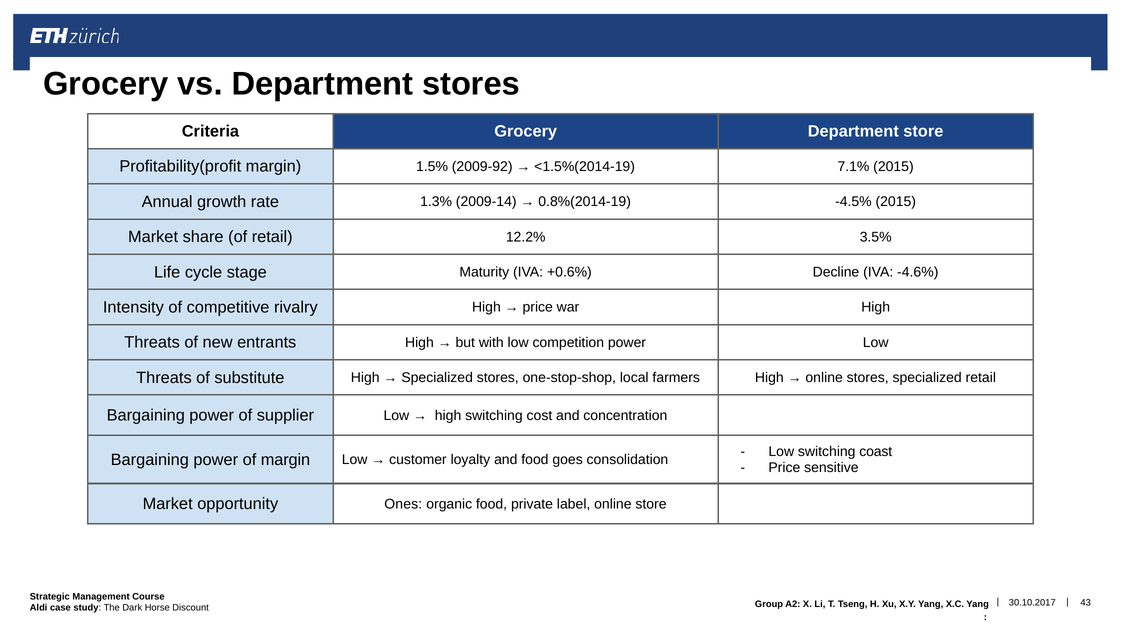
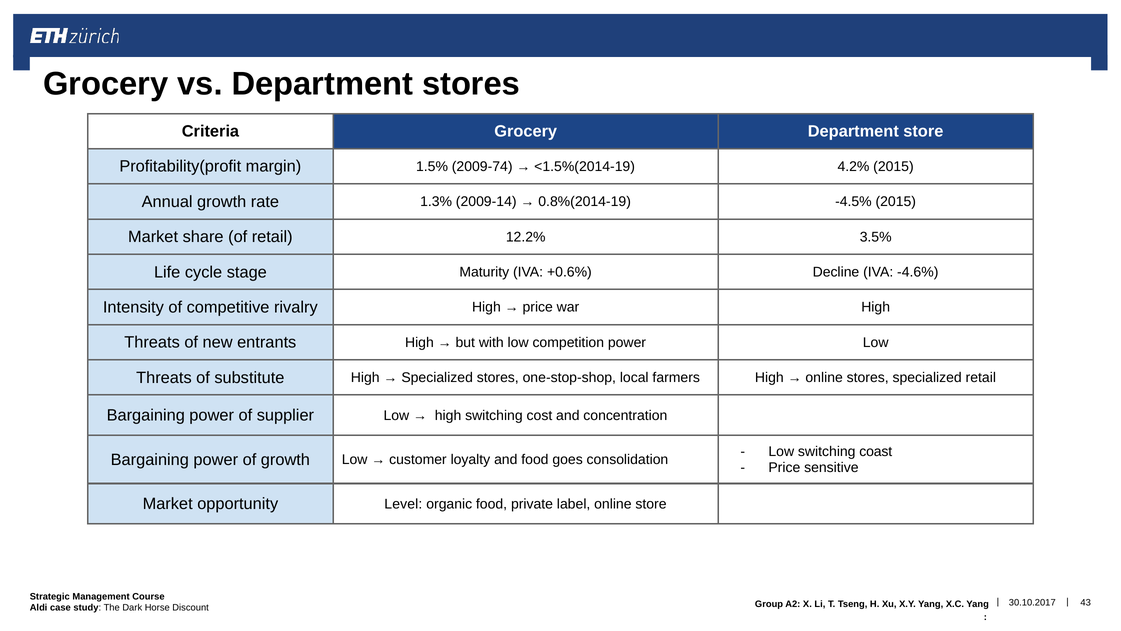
2009-92: 2009-92 -> 2009-74 (482, 167)
7.1%: 7.1% -> 4.2% (853, 167)
of margin: margin -> growth (285, 460)
Ones: Ones -> Level (403, 504)
